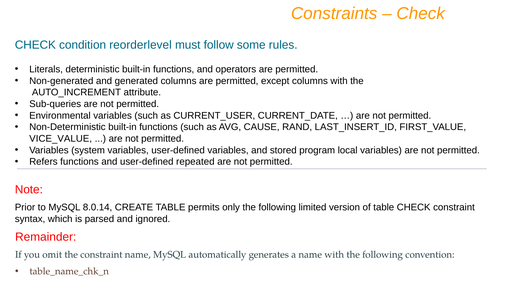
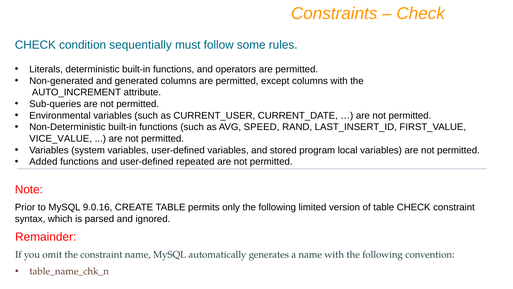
reorderlevel: reorderlevel -> sequentially (141, 45)
CAUSE: CAUSE -> SPEED (262, 127)
Refers: Refers -> Added (43, 162)
8.0.14: 8.0.14 -> 9.0.16 (98, 207)
